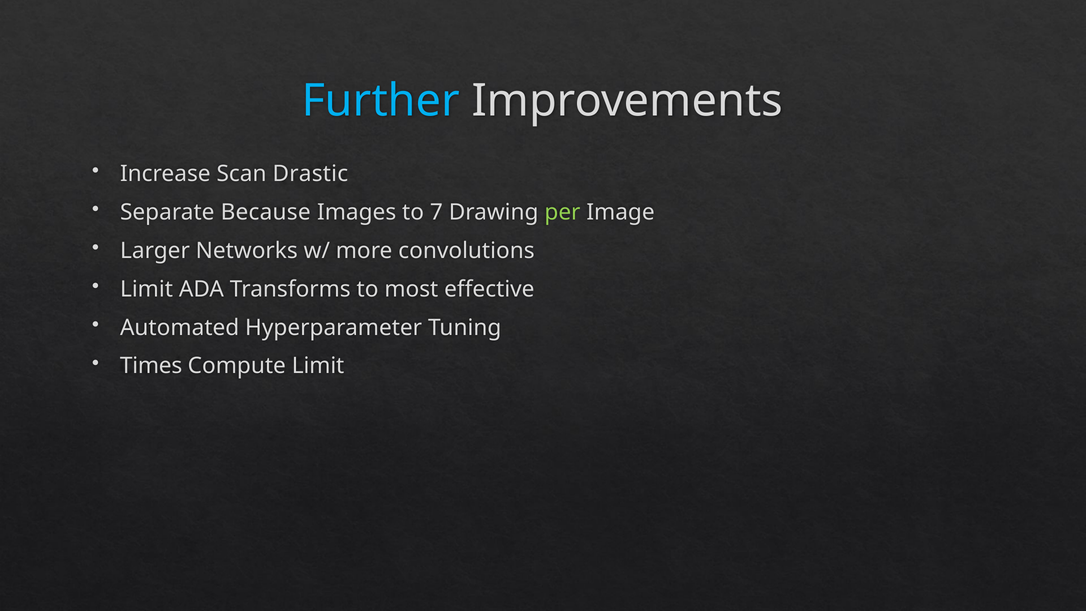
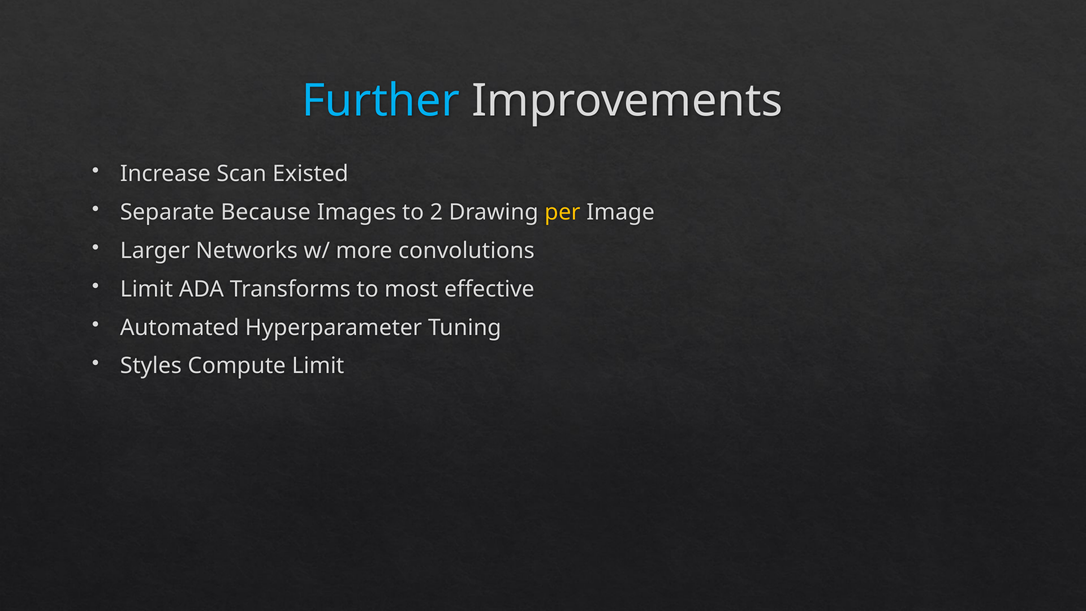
Drastic: Drastic -> Existed (310, 174)
7: 7 -> 2 (436, 212)
per colour: light green -> yellow (562, 212)
Times: Times -> Styles (151, 366)
